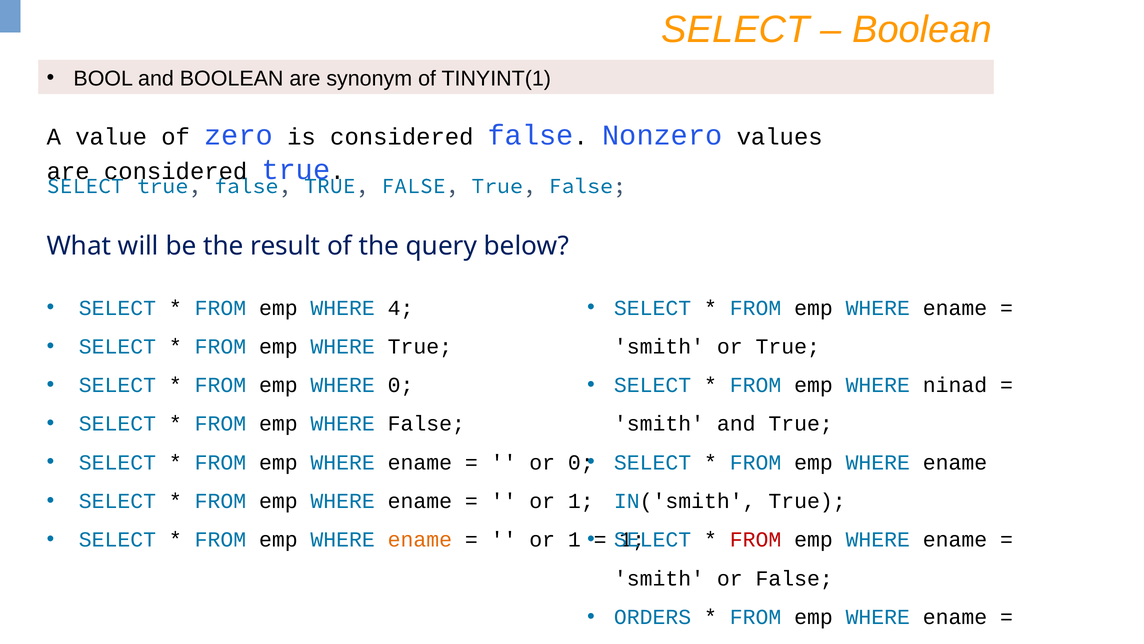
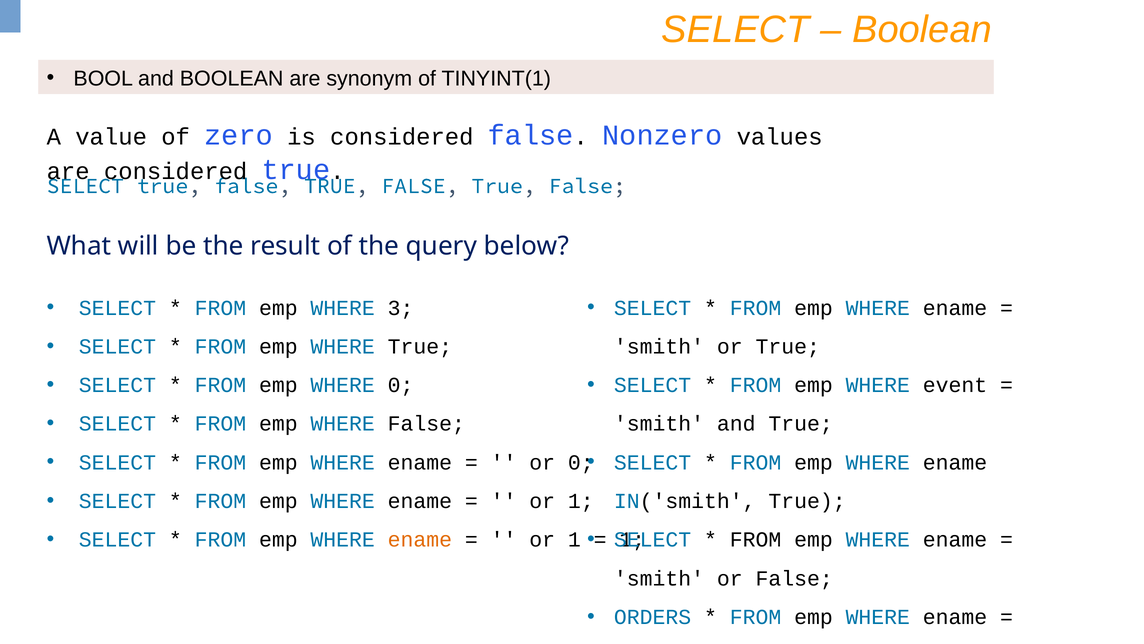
4: 4 -> 3 (401, 308)
ninad: ninad -> event (955, 385)
FROM colour: red -> black (756, 539)
